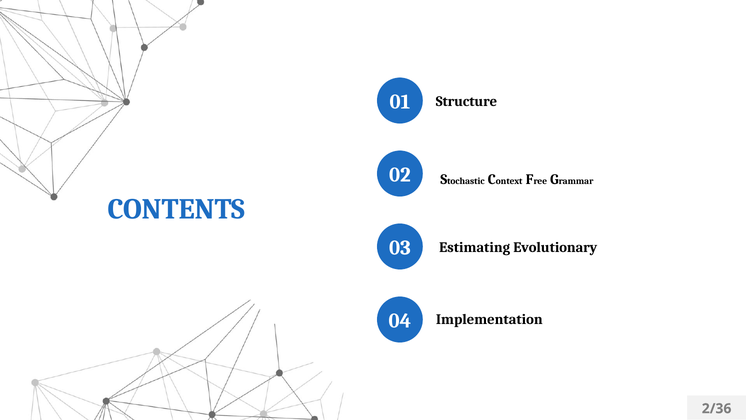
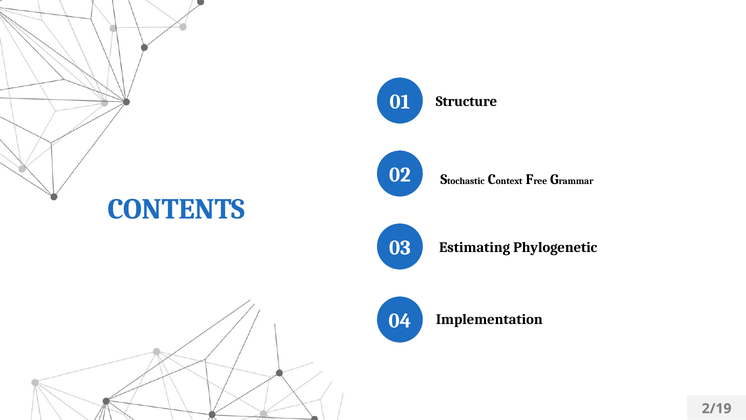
Evolutionary: Evolutionary -> Phylogenetic (555, 247)
2/36: 2/36 -> 2/19 (717, 408)
